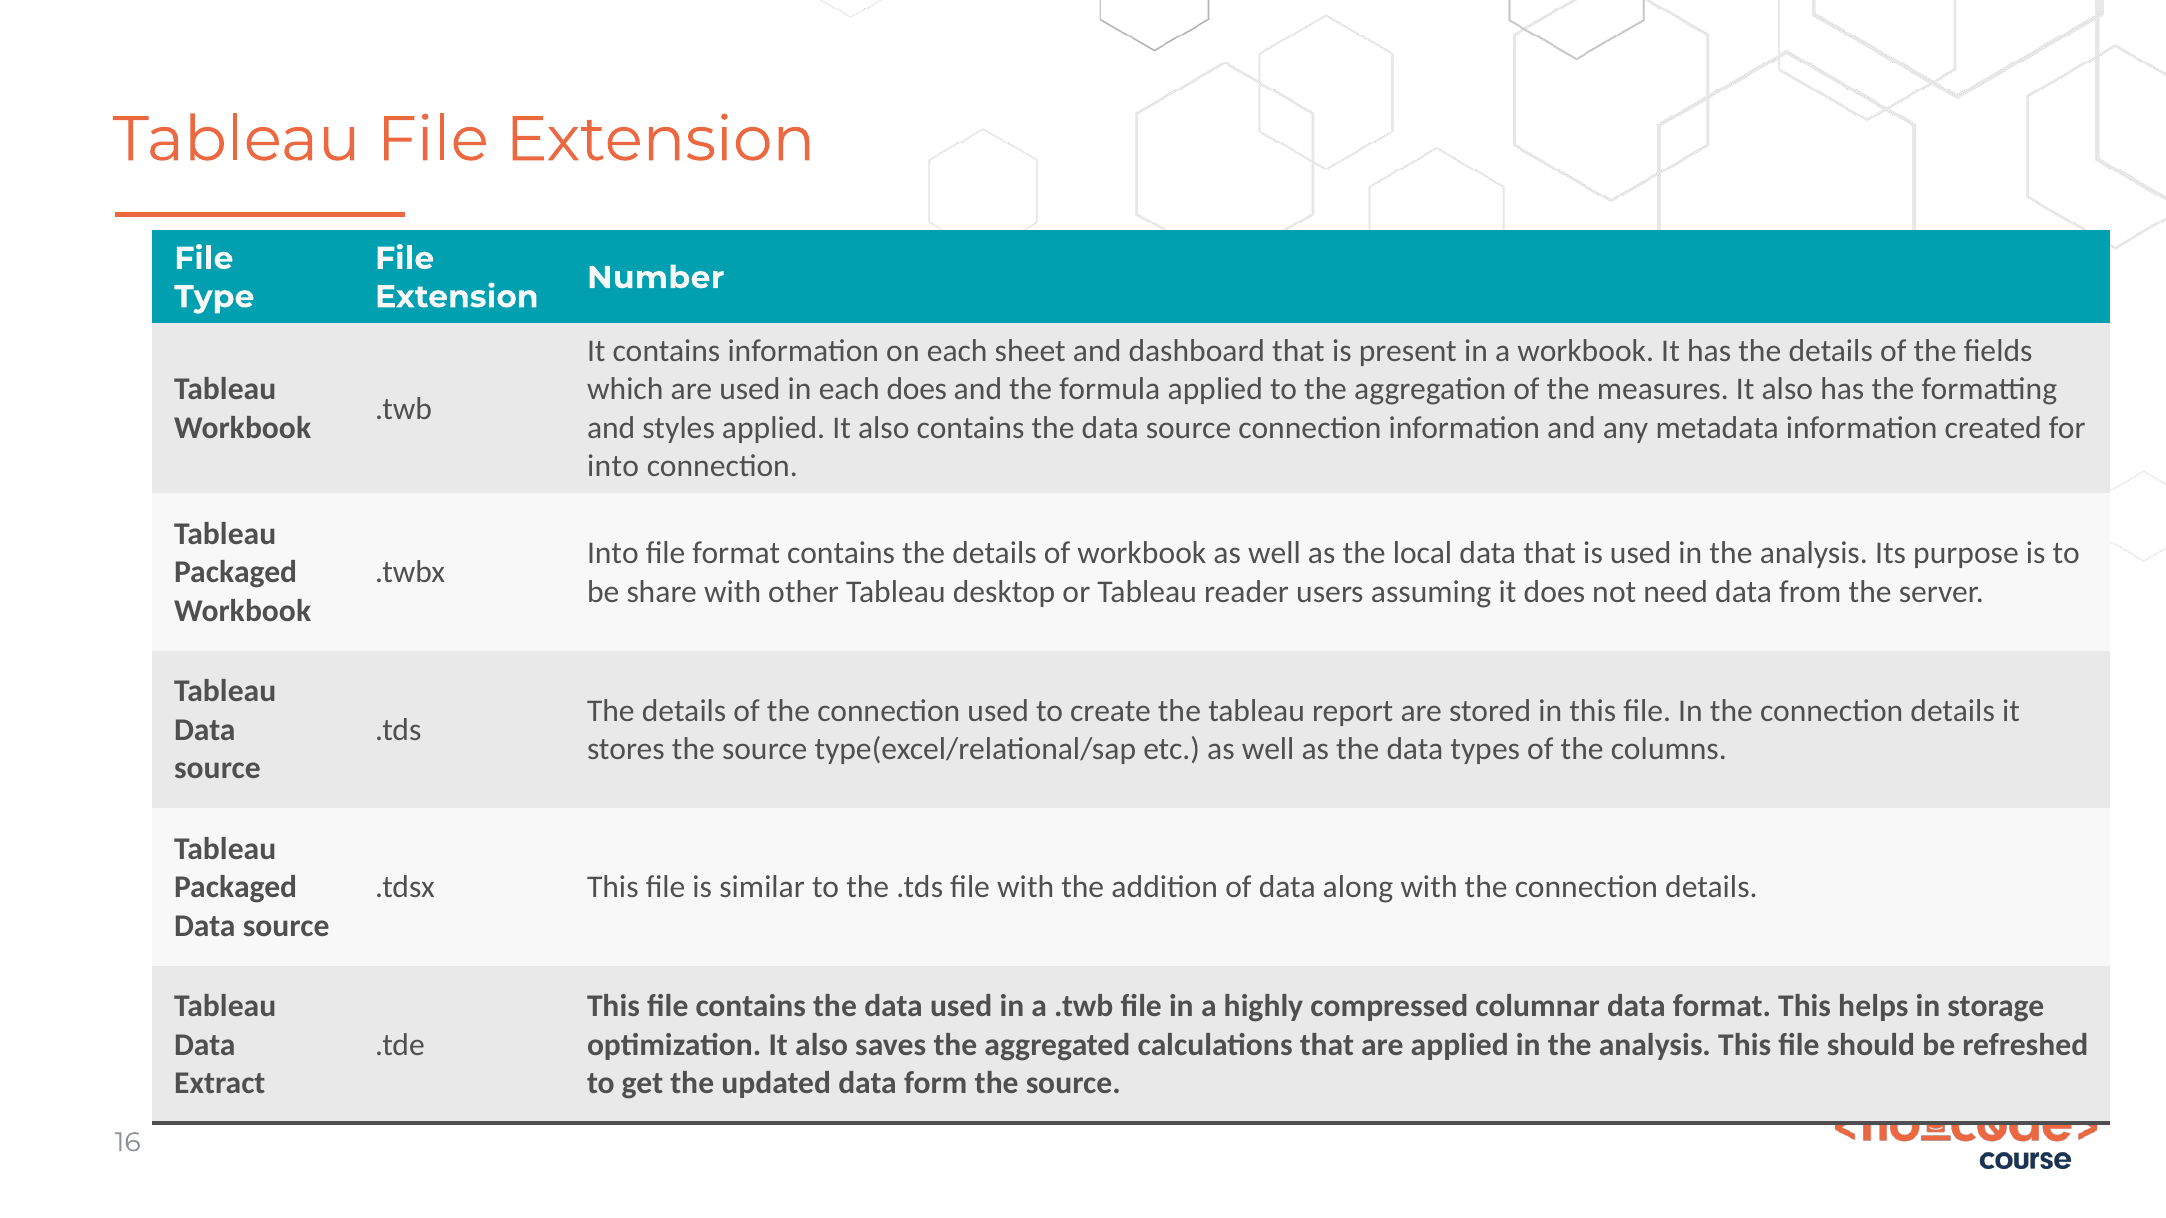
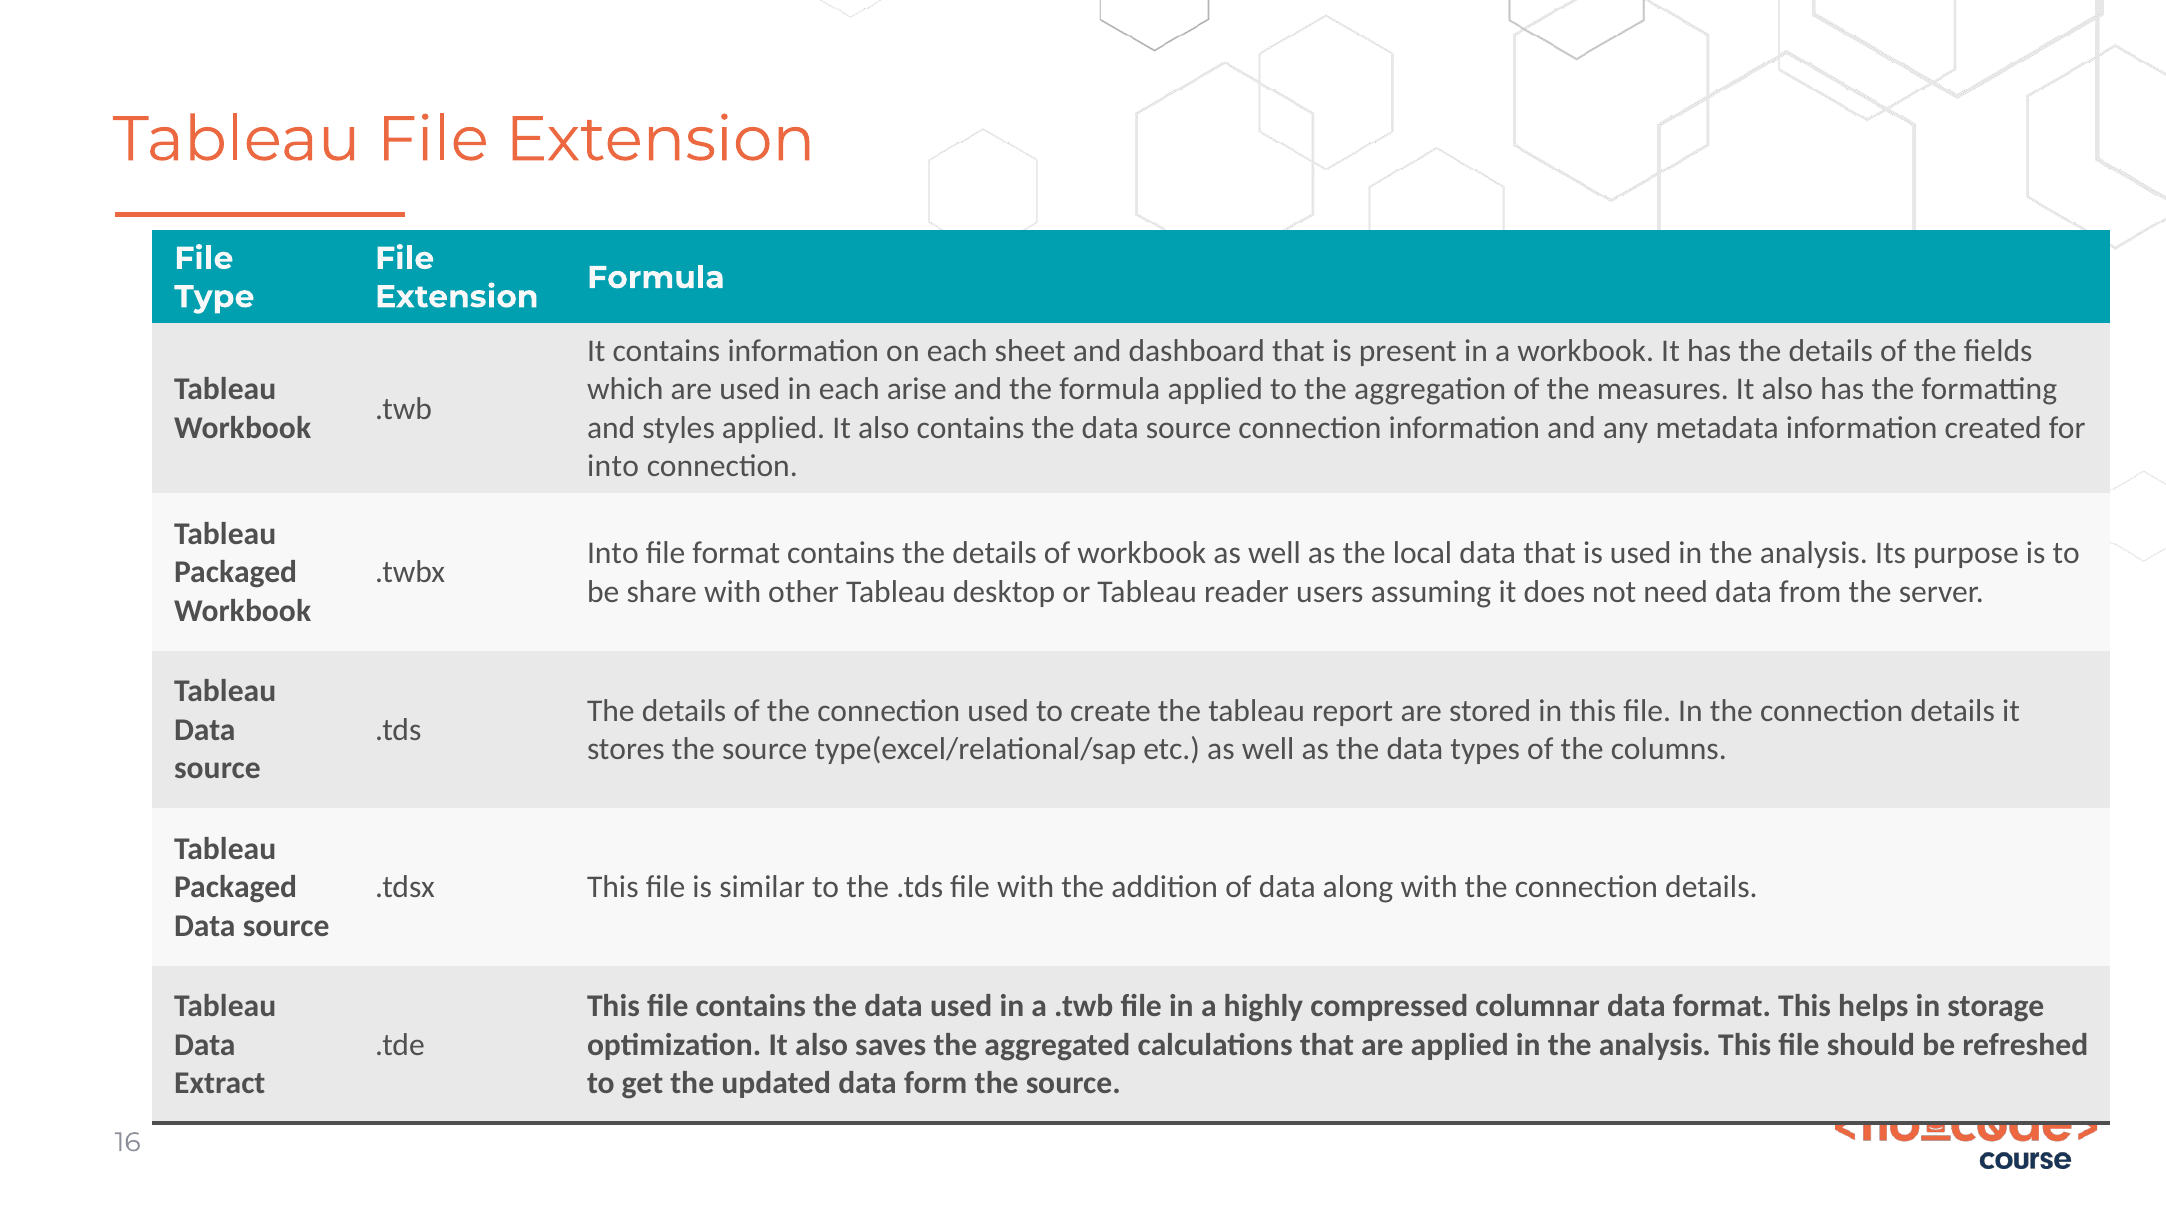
Number: Number -> Formula (656, 278)
each does: does -> arise (917, 390)
